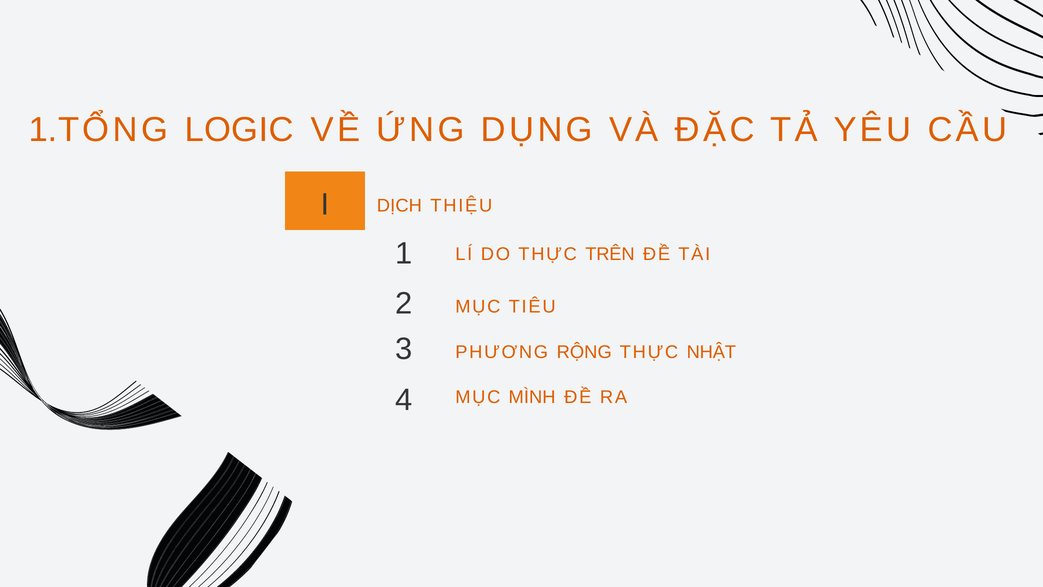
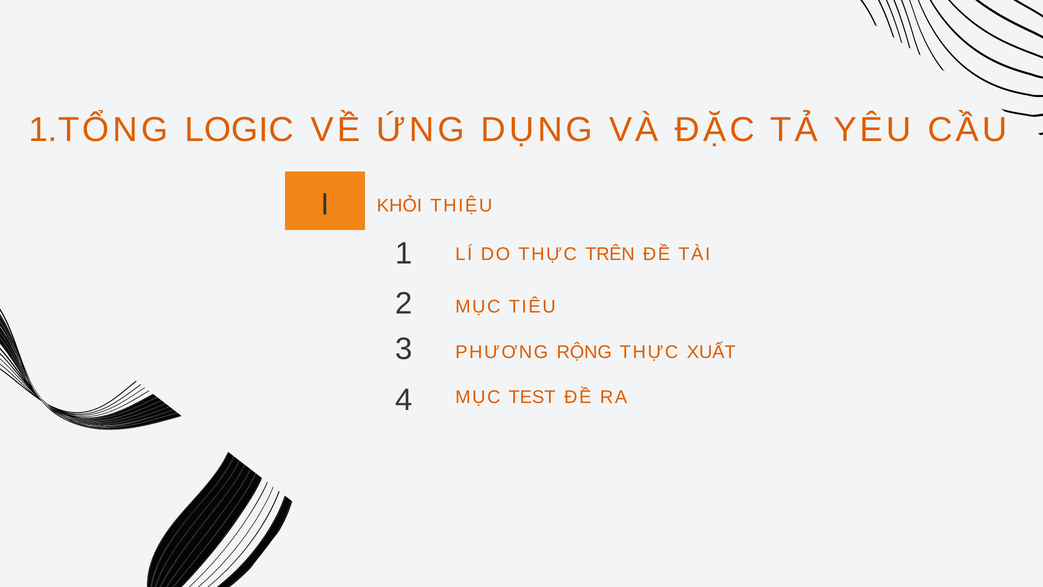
DỊCH: DỊCH -> KHỎI (399, 206)
NHẬT: NHẬT -> XUẤT (711, 352)
MÌNH: MÌNH -> TEST (532, 397)
